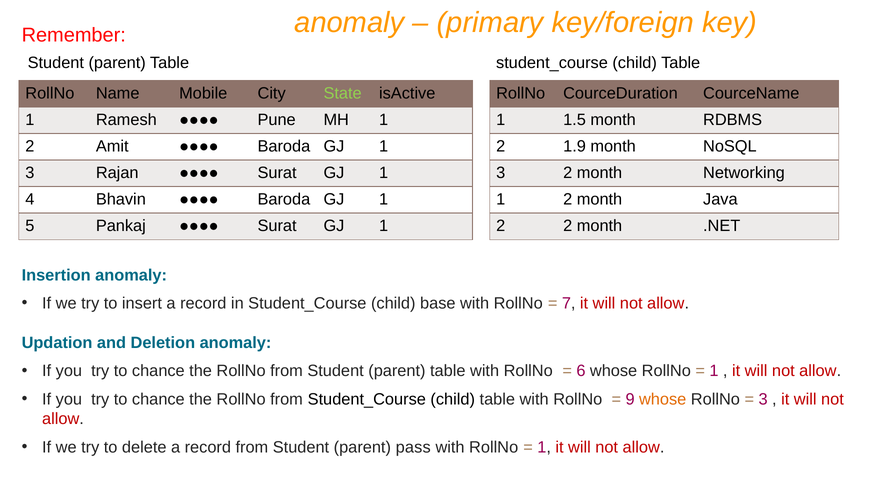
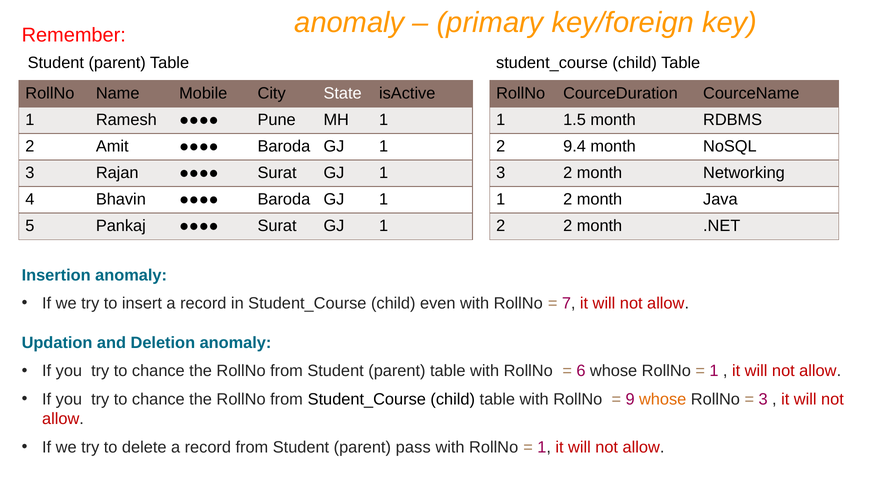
State colour: light green -> white (343, 93)
1.9: 1.9 -> 9.4 (575, 146)
base: base -> even (438, 303)
